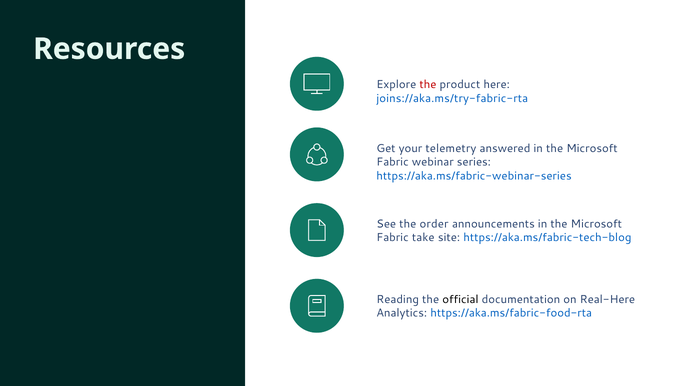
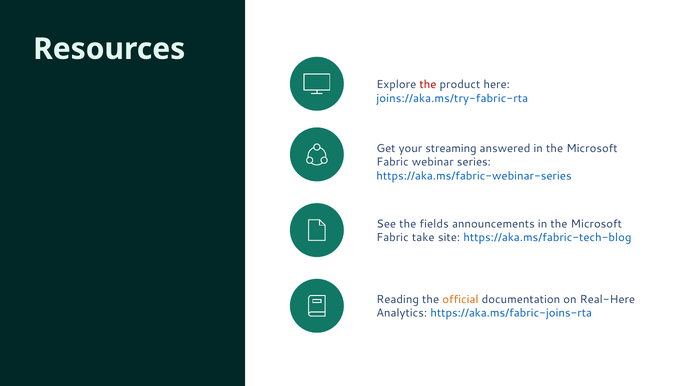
telemetry: telemetry -> streaming (451, 148)
order: order -> fields (434, 224)
official colour: black -> orange (460, 299)
https://aka.ms/fabric-food-rta: https://aka.ms/fabric-food-rta -> https://aka.ms/fabric-joins-rta (511, 313)
